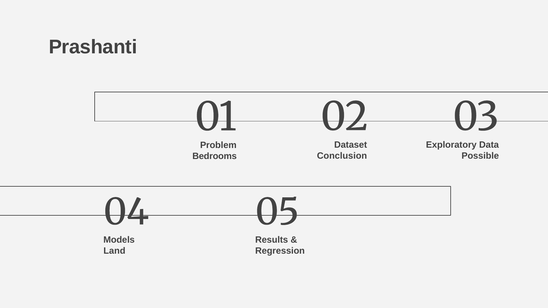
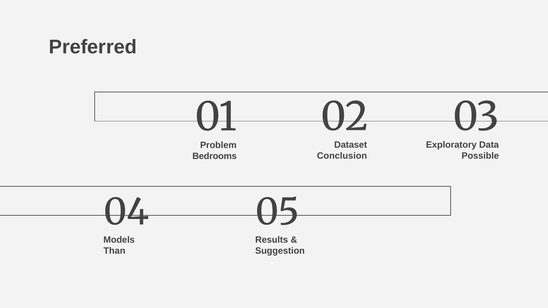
Prashanti: Prashanti -> Preferred (93, 47)
Land: Land -> Than (114, 251)
Regression: Regression -> Suggestion (280, 251)
